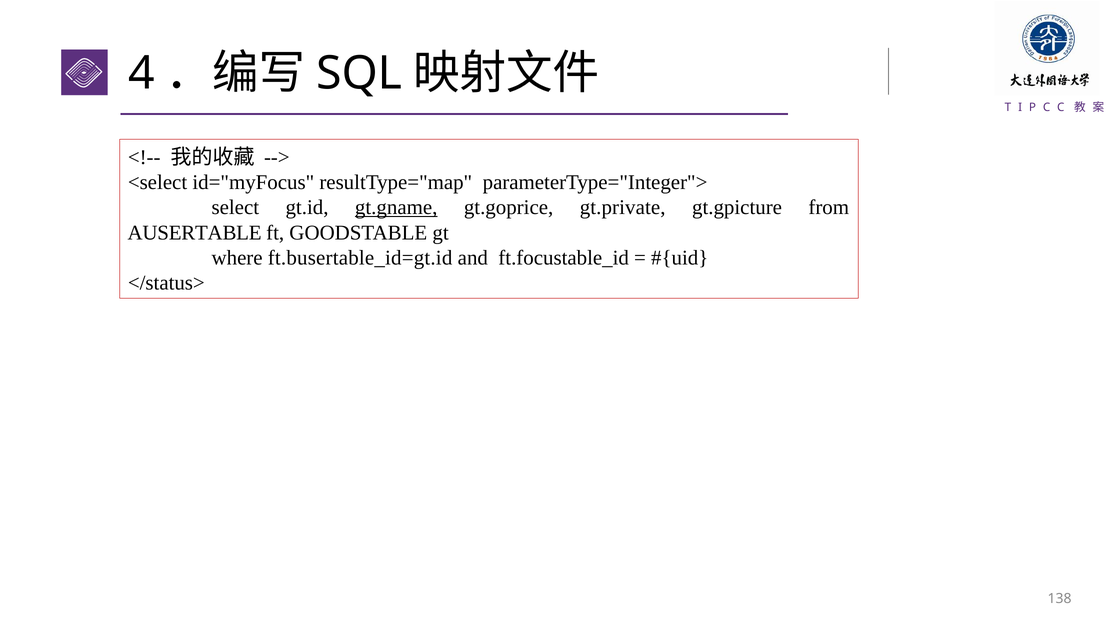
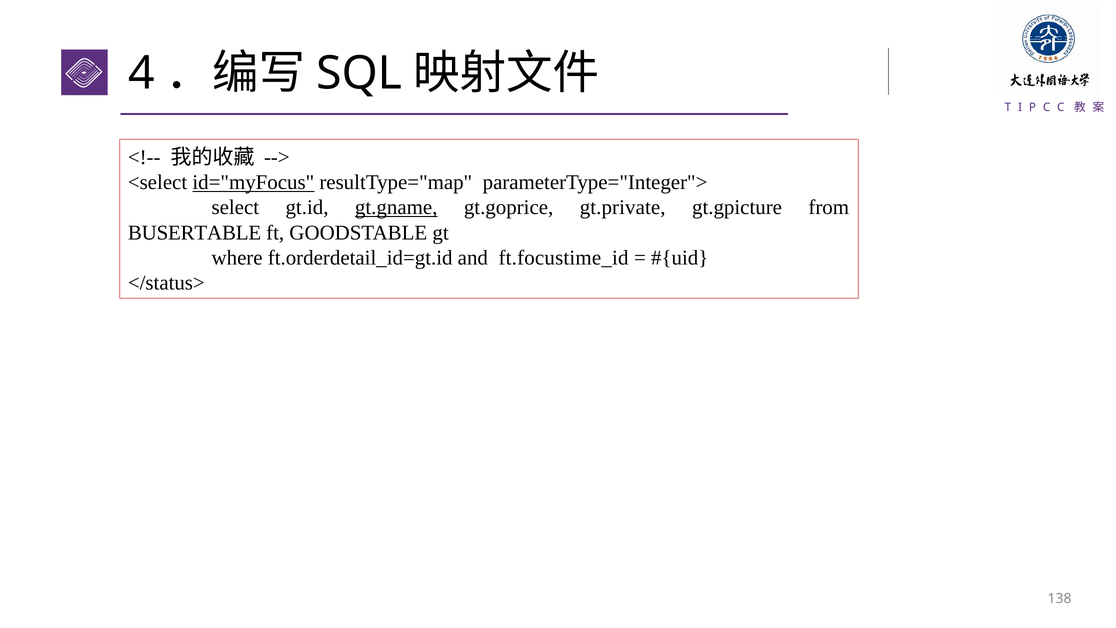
id="myFocus underline: none -> present (253, 182)
AUSERTABLE: AUSERTABLE -> BUSERTABLE (195, 233)
ft.busertable_id=gt.id: ft.busertable_id=gt.id -> ft.orderdetail_id=gt.id (360, 258)
ft.focustable_id: ft.focustable_id -> ft.focustime_id (564, 258)
